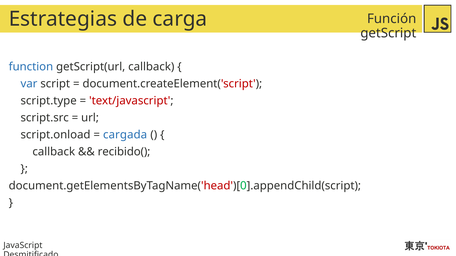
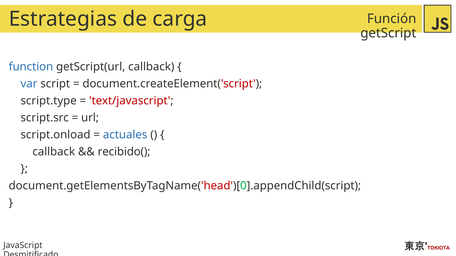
cargada: cargada -> actuales (125, 135)
